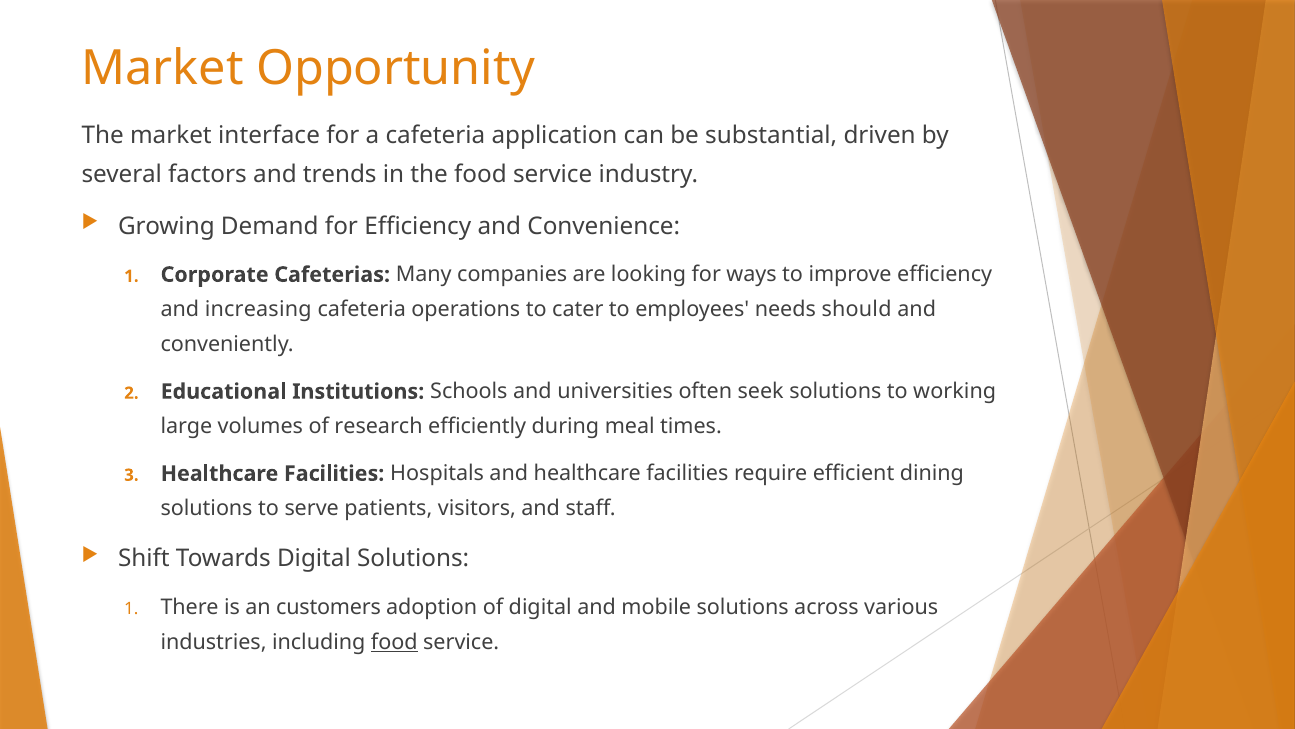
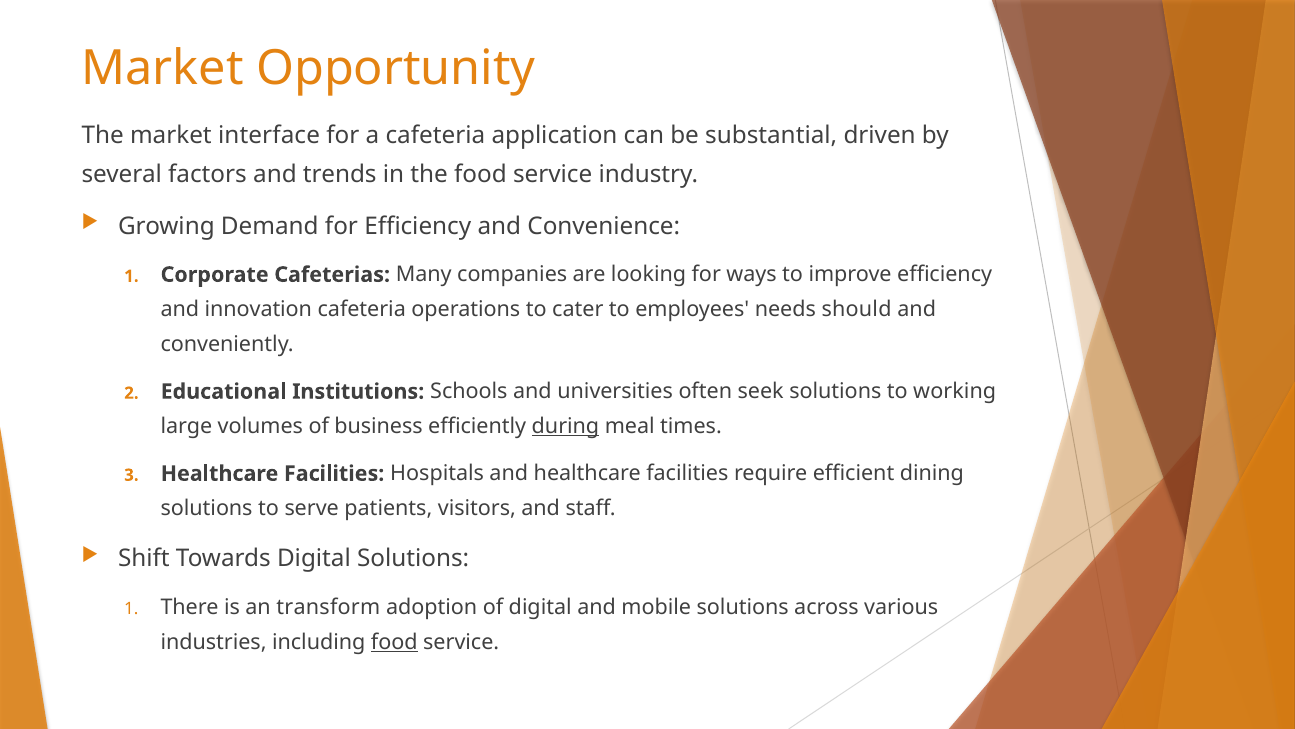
increasing: increasing -> innovation (258, 309)
research: research -> business (379, 426)
during underline: none -> present (565, 426)
customers: customers -> transform (328, 607)
